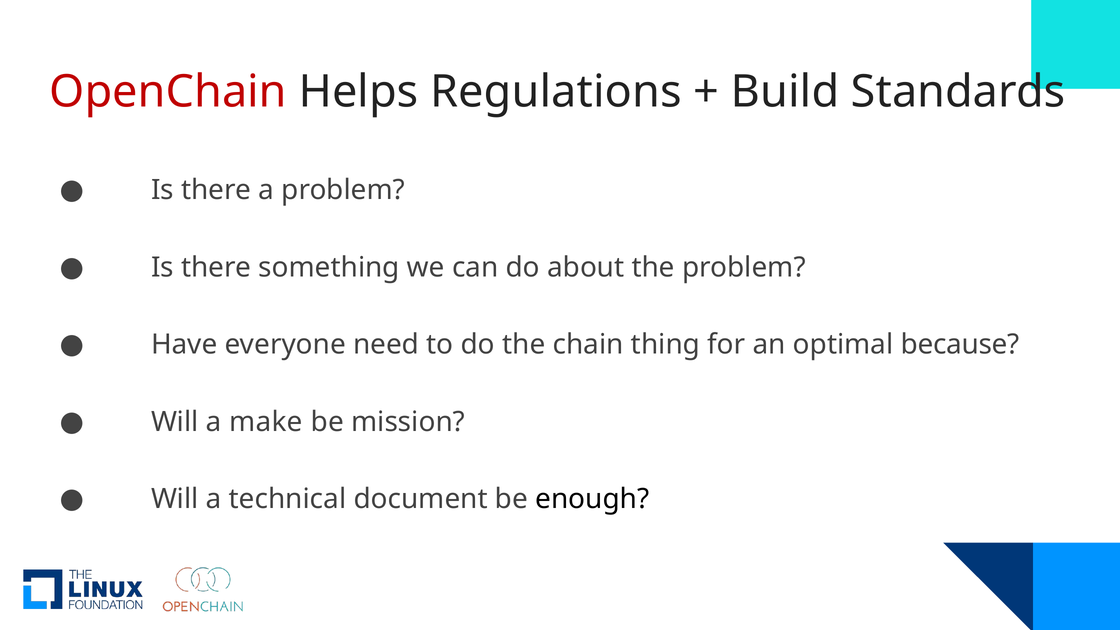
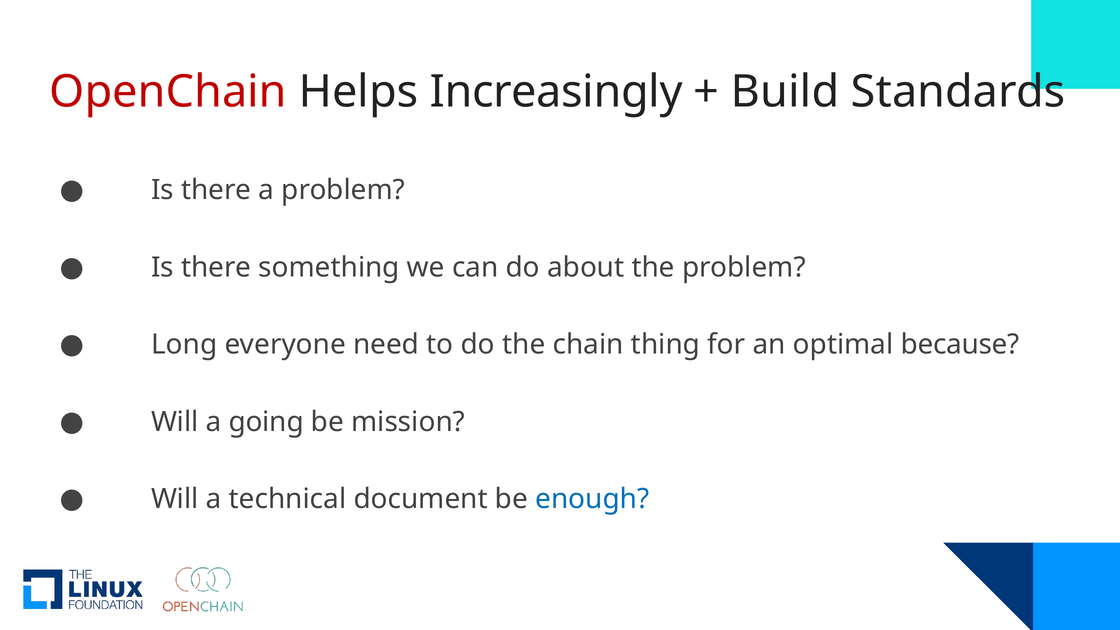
Regulations: Regulations -> Increasingly (556, 92)
Have: Have -> Long (184, 345)
make: make -> going (266, 422)
enough colour: black -> blue (592, 499)
